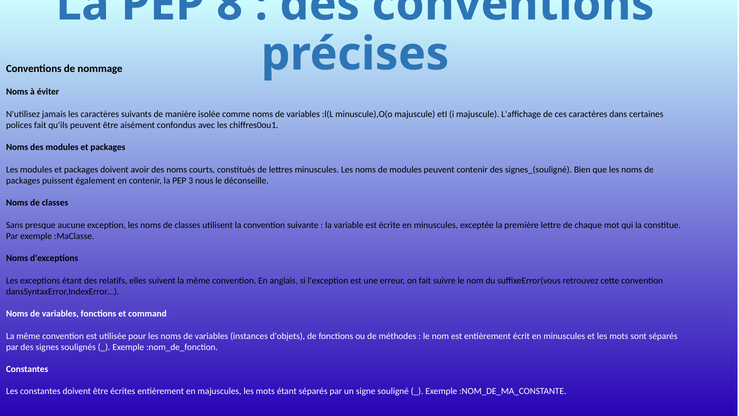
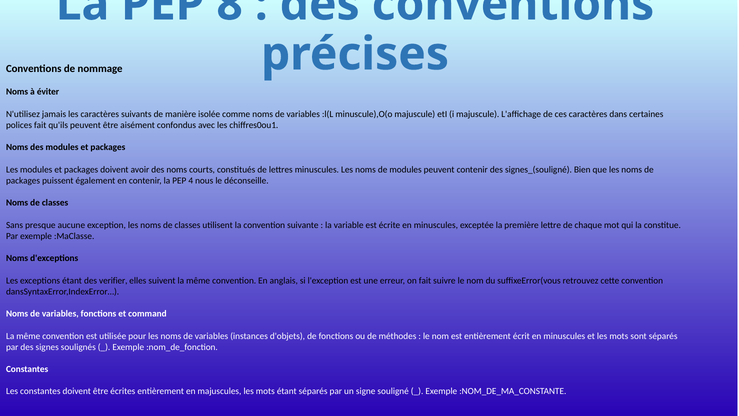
3: 3 -> 4 (191, 181)
relatifs: relatifs -> verifier (113, 280)
